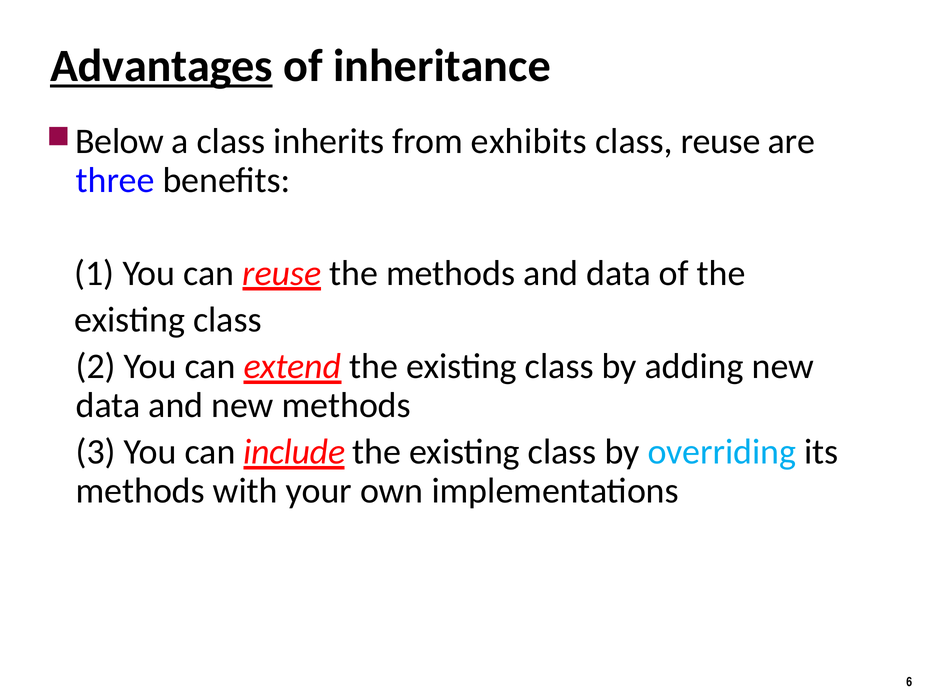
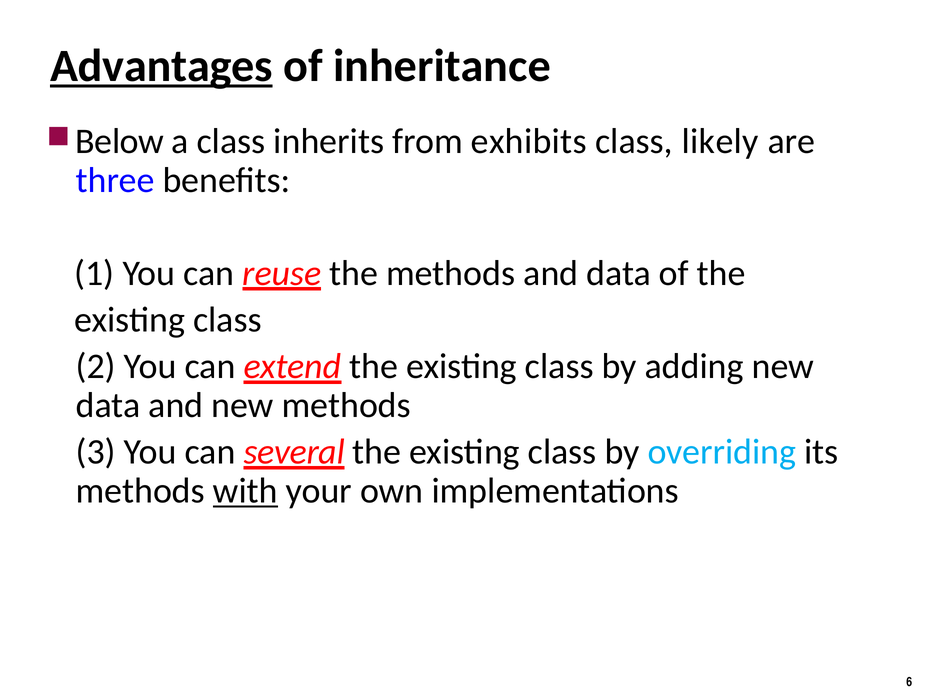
class reuse: reuse -> likely (720, 141)
include: include -> several (294, 452)
with underline: none -> present (245, 491)
